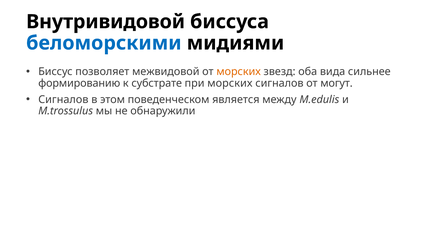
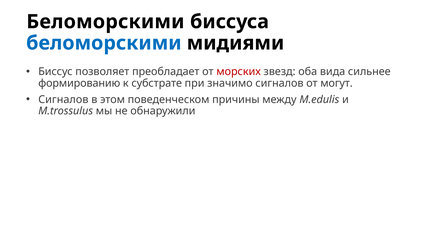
Внутривидовой: Внутривидовой -> Беломорскими (105, 22)
межвидовой: межвидовой -> преобладает (166, 72)
морских colour: orange -> red (239, 72)
при морских: морских -> значимо (230, 84)
является: является -> причины (236, 100)
